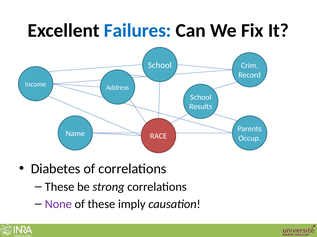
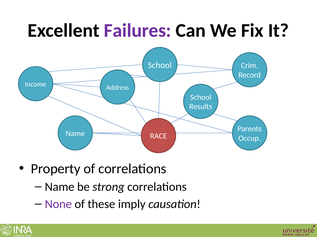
Failures colour: blue -> purple (138, 31)
Diabetes: Diabetes -> Property (56, 169)
These: These -> Name (60, 187)
